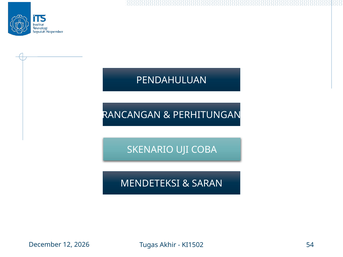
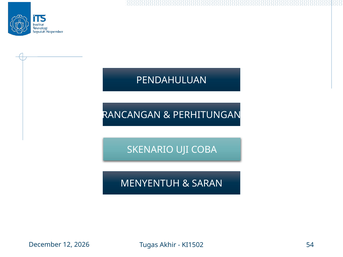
MENDETEKSI: MENDETEKSI -> MENYENTUH (150, 184)
